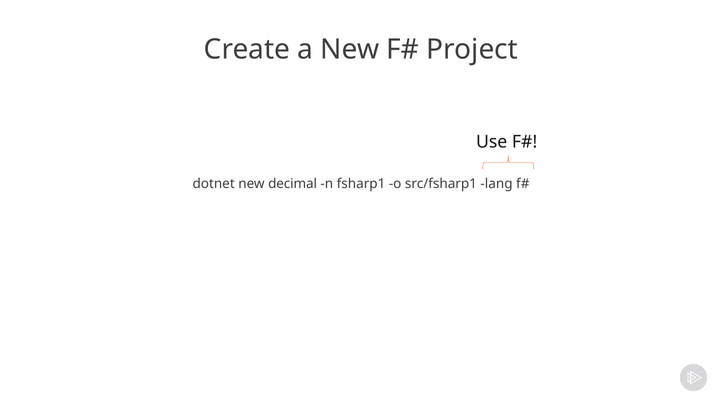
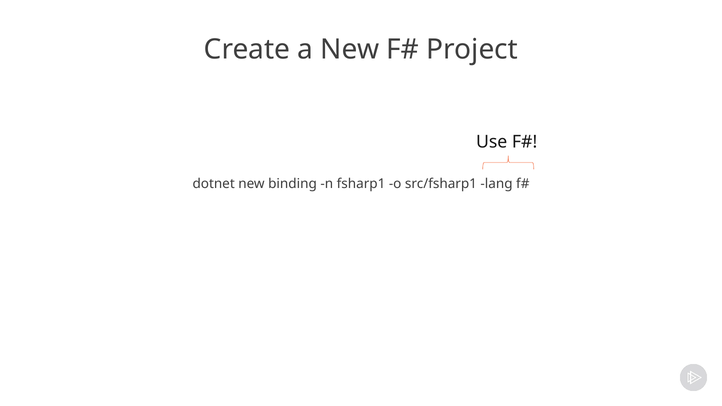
decimal: decimal -> binding (293, 184)
